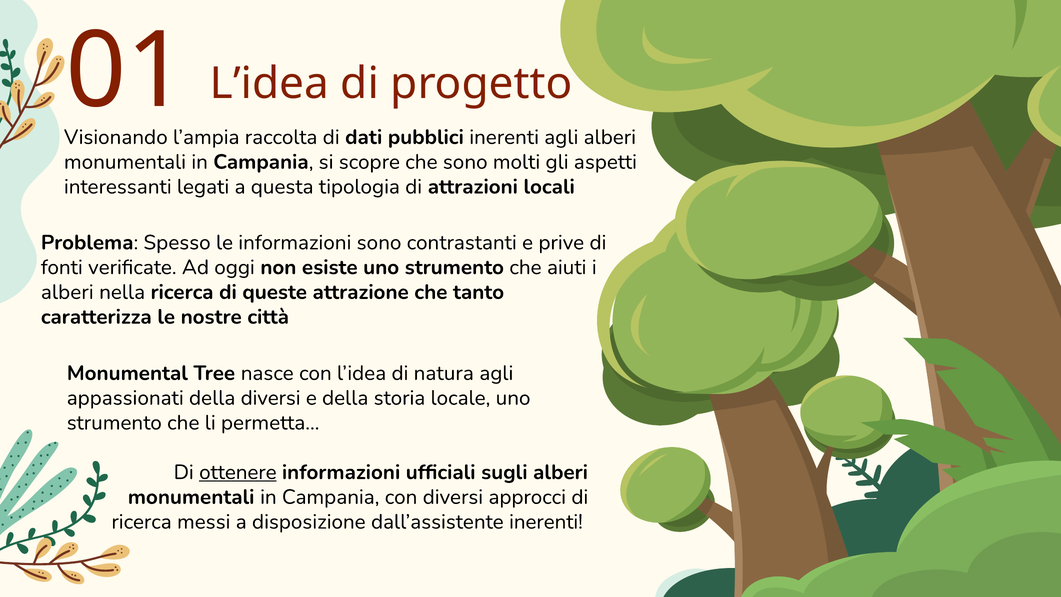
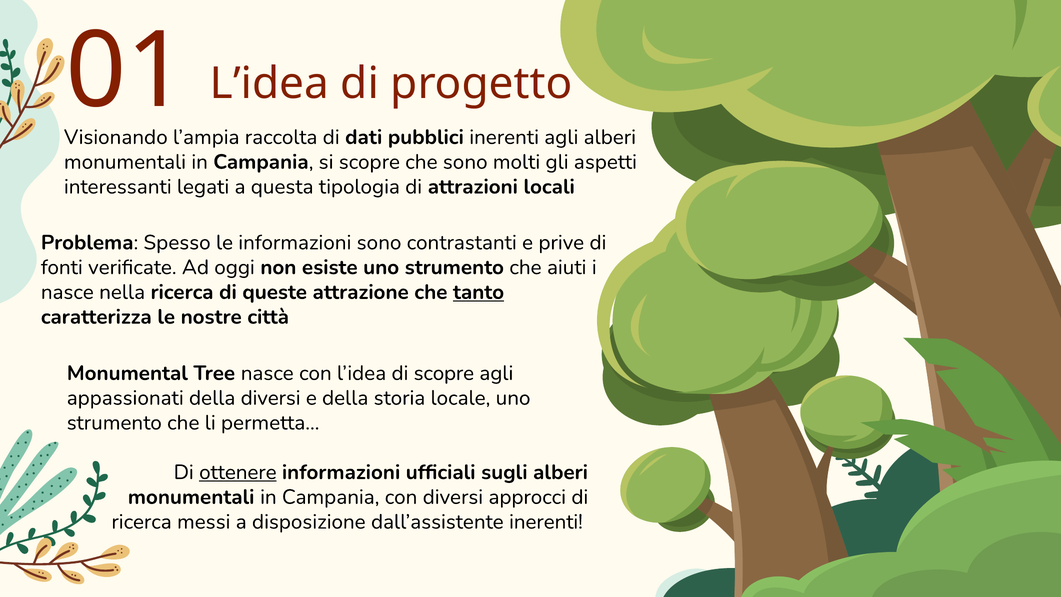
alberi: alberi -> nasce (67, 292)
tanto underline: none -> present (479, 292)
di natura: natura -> scopre (444, 373)
